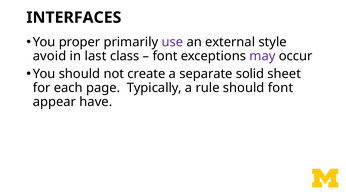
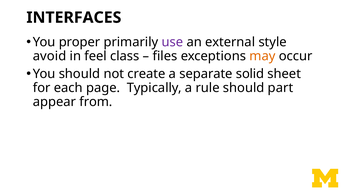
last: last -> feel (96, 56)
font: font -> files (165, 56)
may colour: purple -> orange (262, 56)
should font: font -> part (281, 88)
have: have -> from (96, 102)
